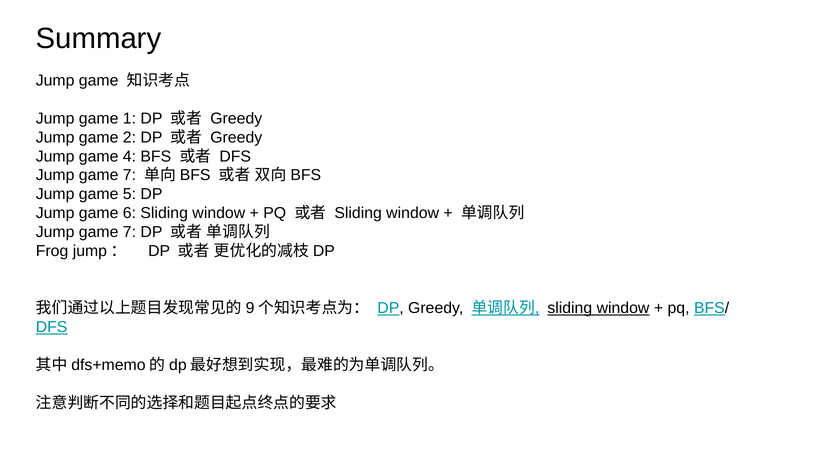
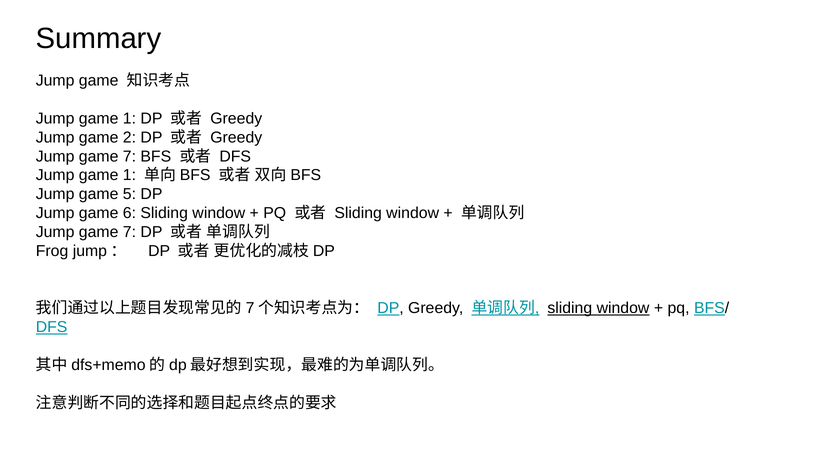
4: 4 -> 7 (129, 156)
7: 7 -> 1 (129, 175)
9: 9 -> 7 (250, 308)
